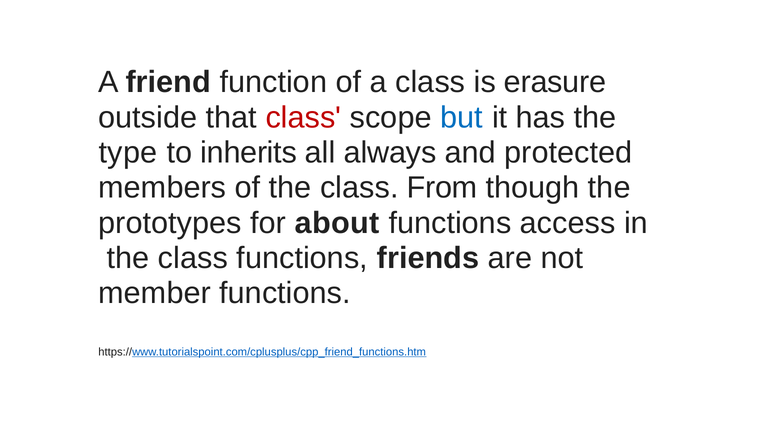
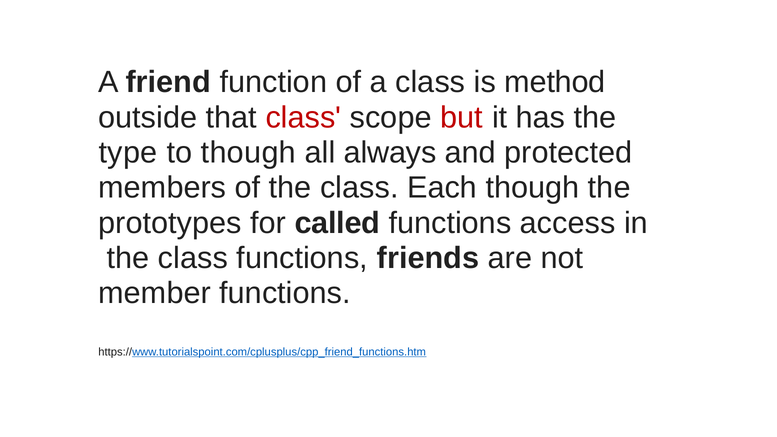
erasure: erasure -> method (555, 82)
but colour: blue -> red (461, 117)
to inherits: inherits -> though (248, 153)
From: From -> Each (442, 188)
about: about -> called (337, 223)
